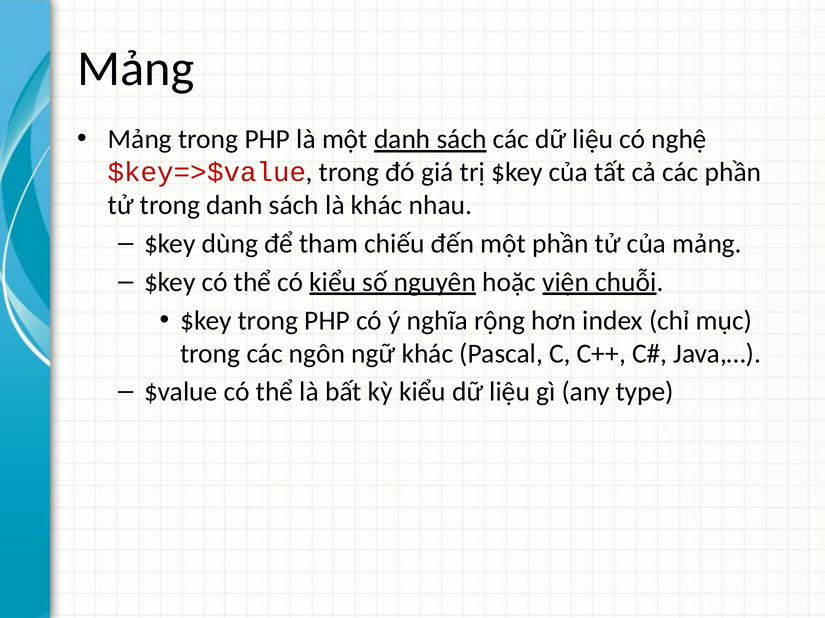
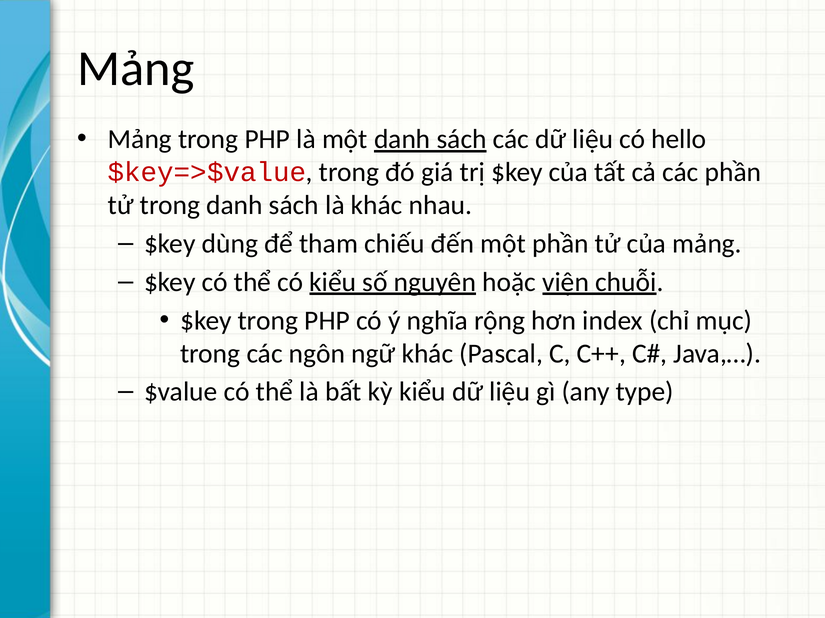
nghệ: nghệ -> hello (679, 139)
